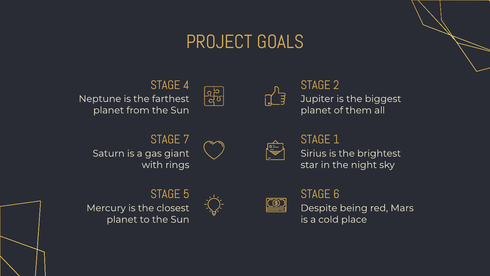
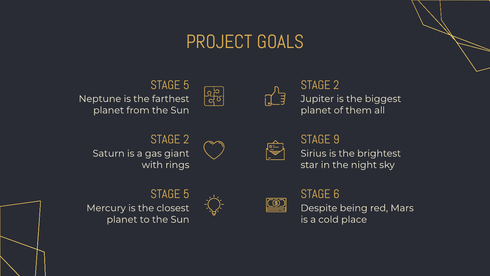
4: 4 -> 5 (186, 85)
7: 7 -> 2 (186, 139)
1: 1 -> 9 (336, 139)
